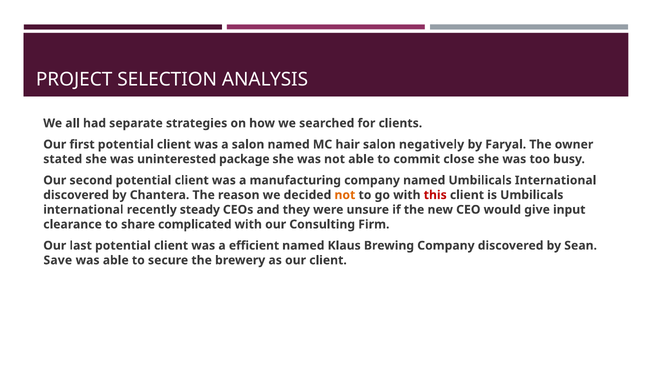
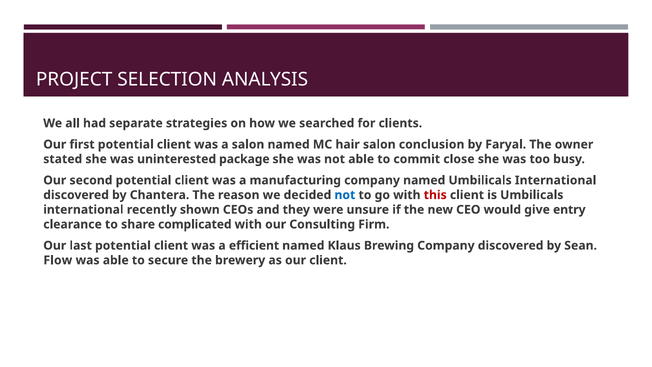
negatively: negatively -> conclusion (432, 144)
not colour: orange -> blue (345, 195)
steady: steady -> shown (200, 210)
input: input -> entry (569, 210)
Save: Save -> Flow (58, 260)
